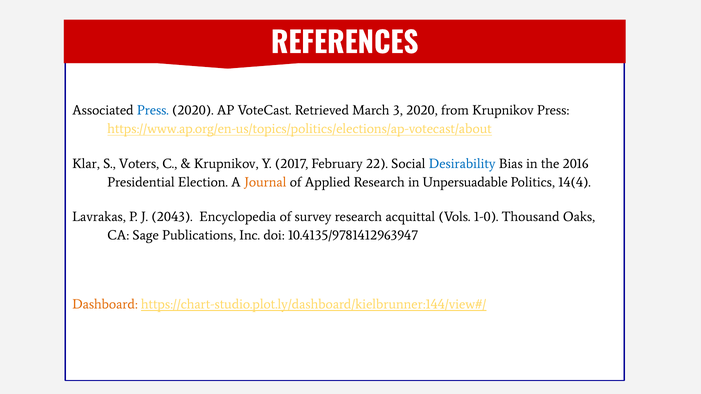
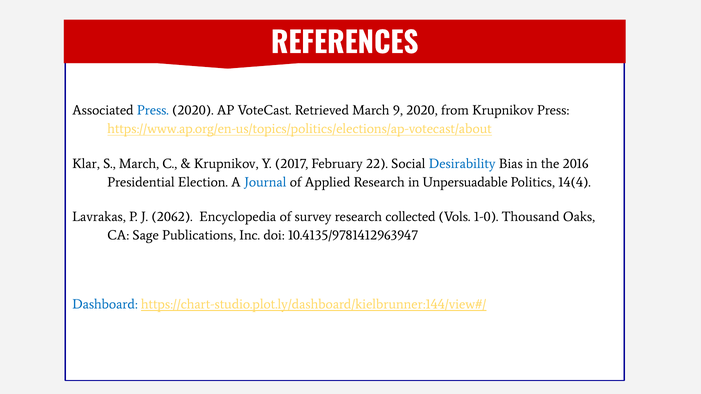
3: 3 -> 9 (398, 110)
S Voters: Voters -> March (139, 164)
Journal colour: orange -> blue (265, 183)
2043: 2043 -> 2062 (172, 217)
acquittal: acquittal -> collected (410, 217)
Dashboard colour: orange -> blue (105, 304)
